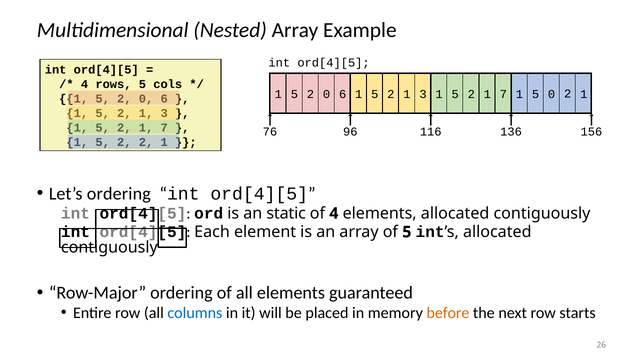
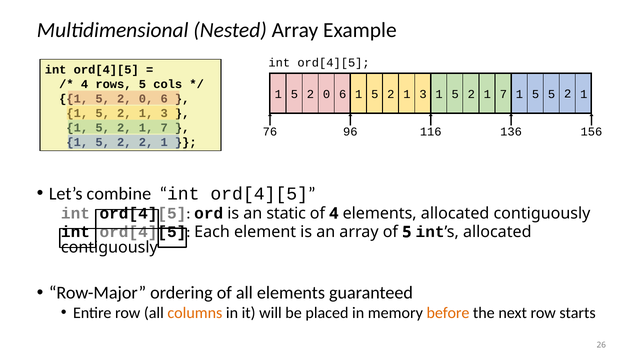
5 0: 0 -> 5 (552, 94)
Let’s ordering: ordering -> combine (119, 193)
columns colour: blue -> orange (195, 312)
